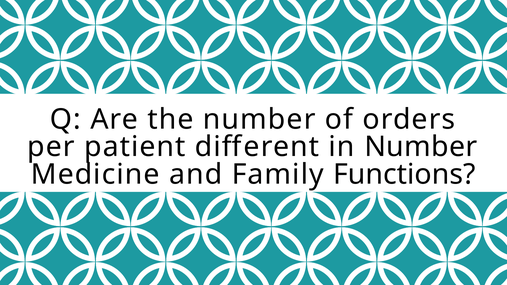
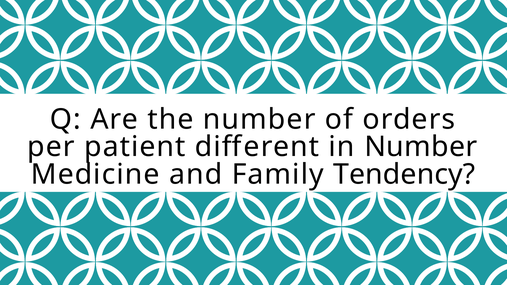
Functions: Functions -> Tendency (404, 174)
